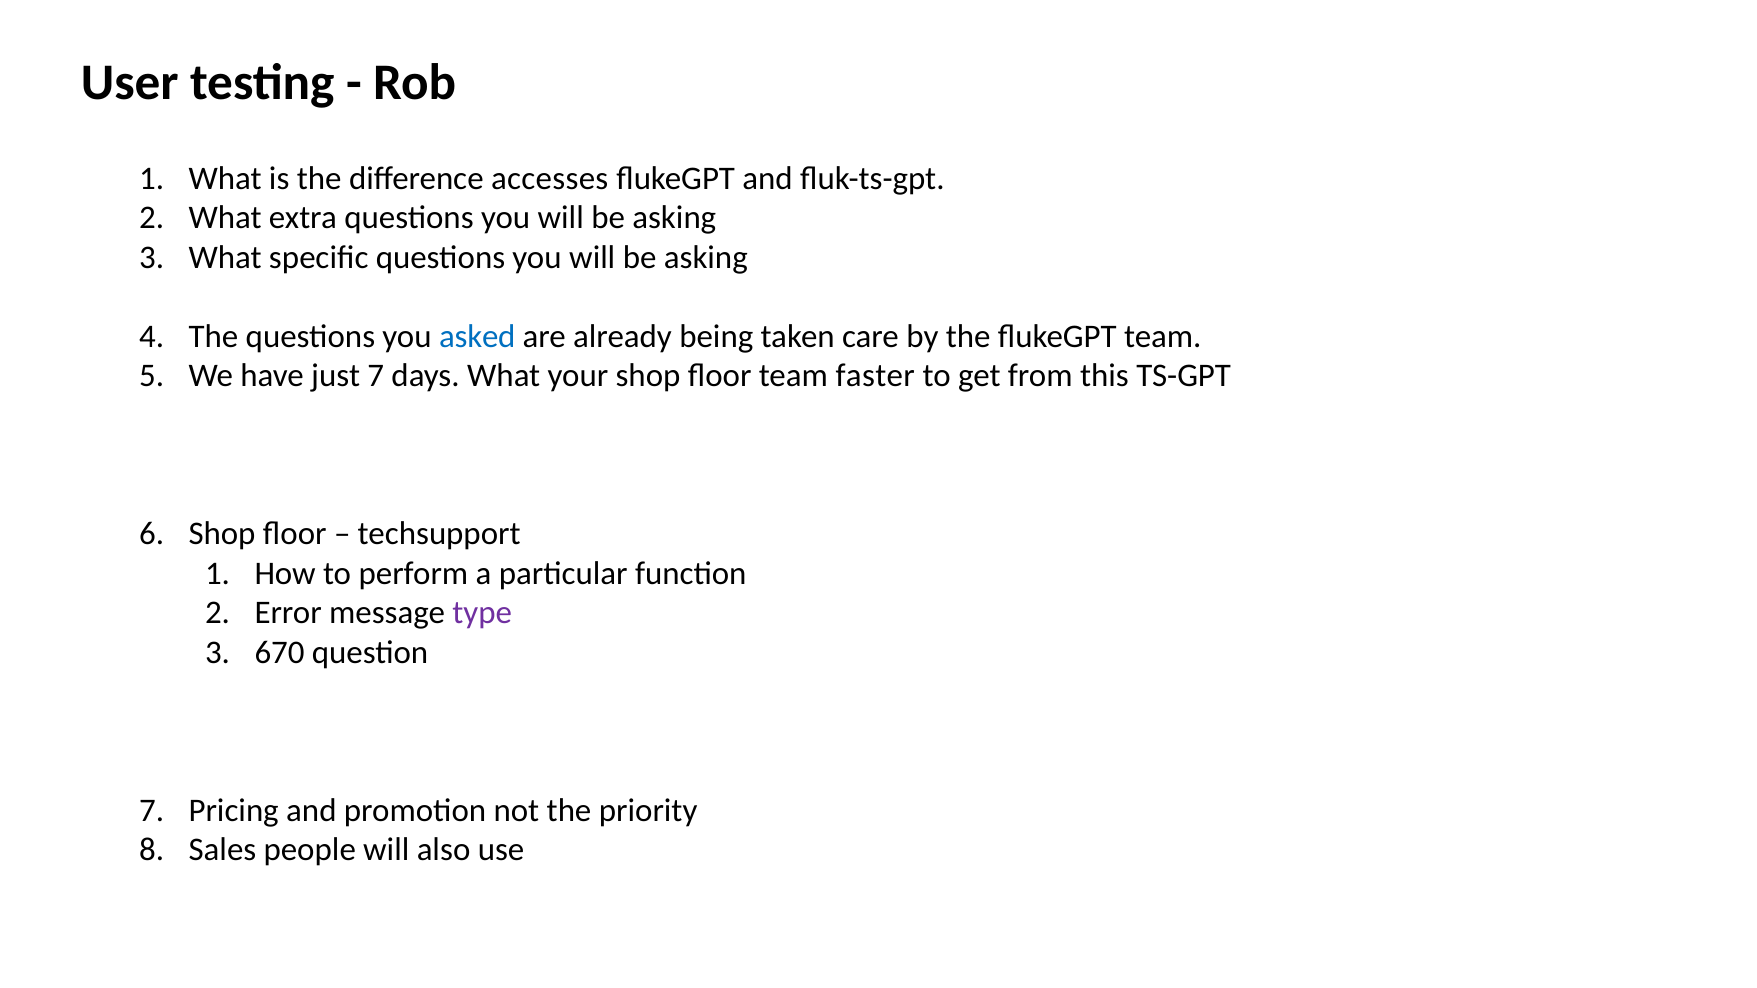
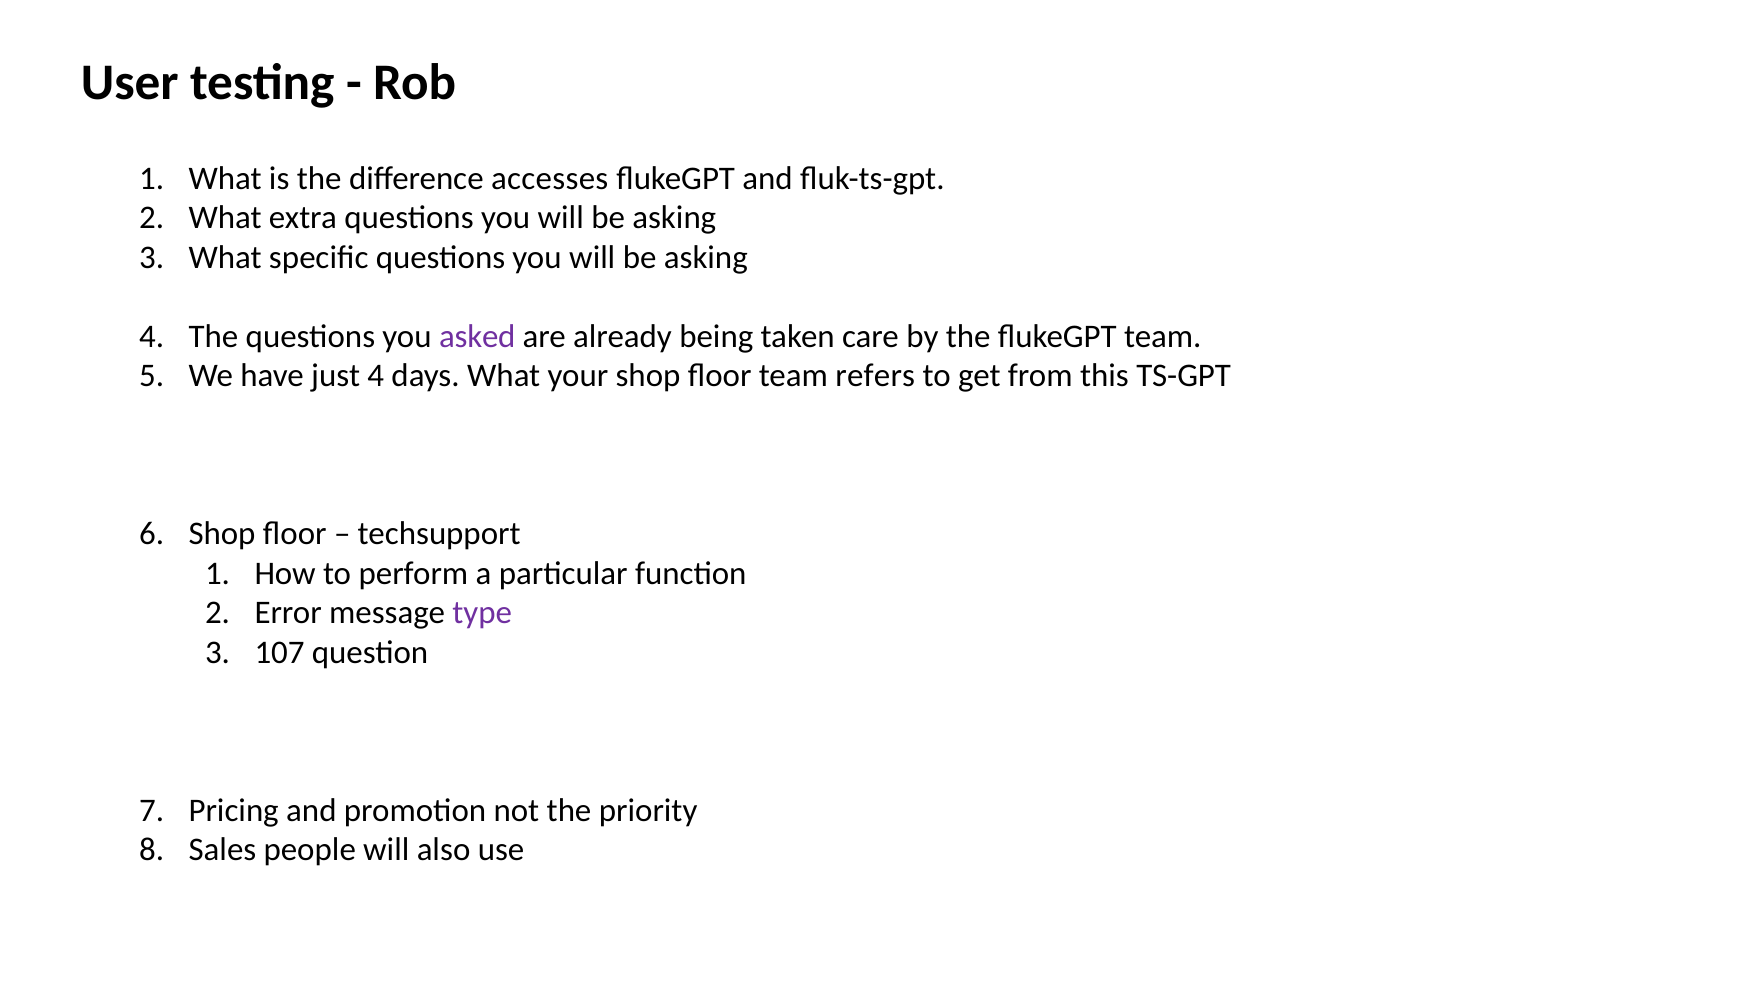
asked colour: blue -> purple (477, 336)
just 7: 7 -> 4 (376, 376)
faster: faster -> refers (875, 376)
670: 670 -> 107 (280, 653)
